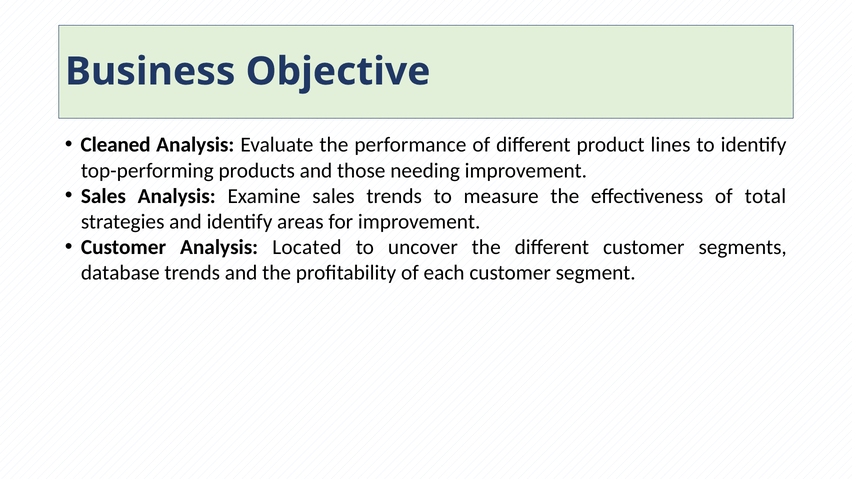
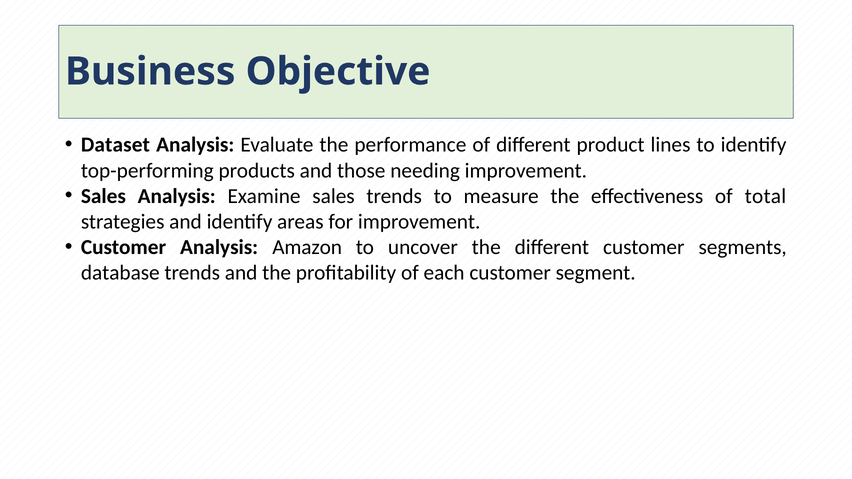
Cleaned: Cleaned -> Dataset (115, 145)
Located: Located -> Amazon (307, 247)
